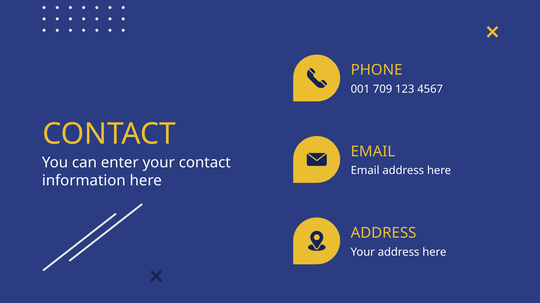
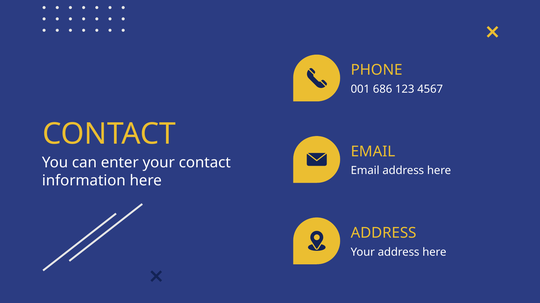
709: 709 -> 686 (383, 89)
